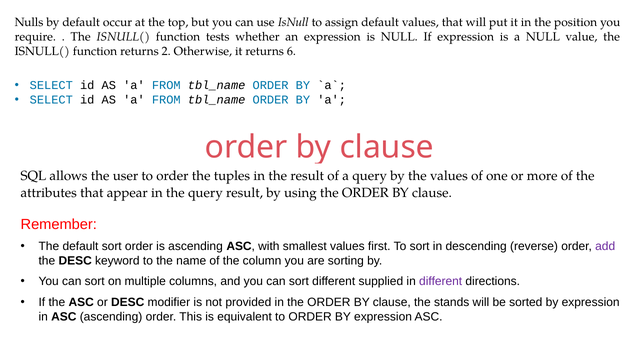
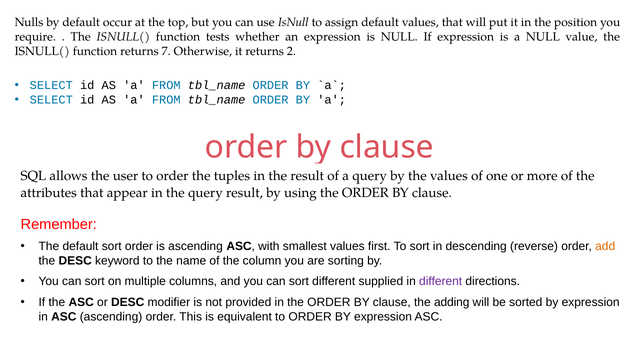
2: 2 -> 7 (166, 51)
6: 6 -> 2 (291, 51)
add colour: purple -> orange (605, 247)
stands: stands -> adding (452, 303)
